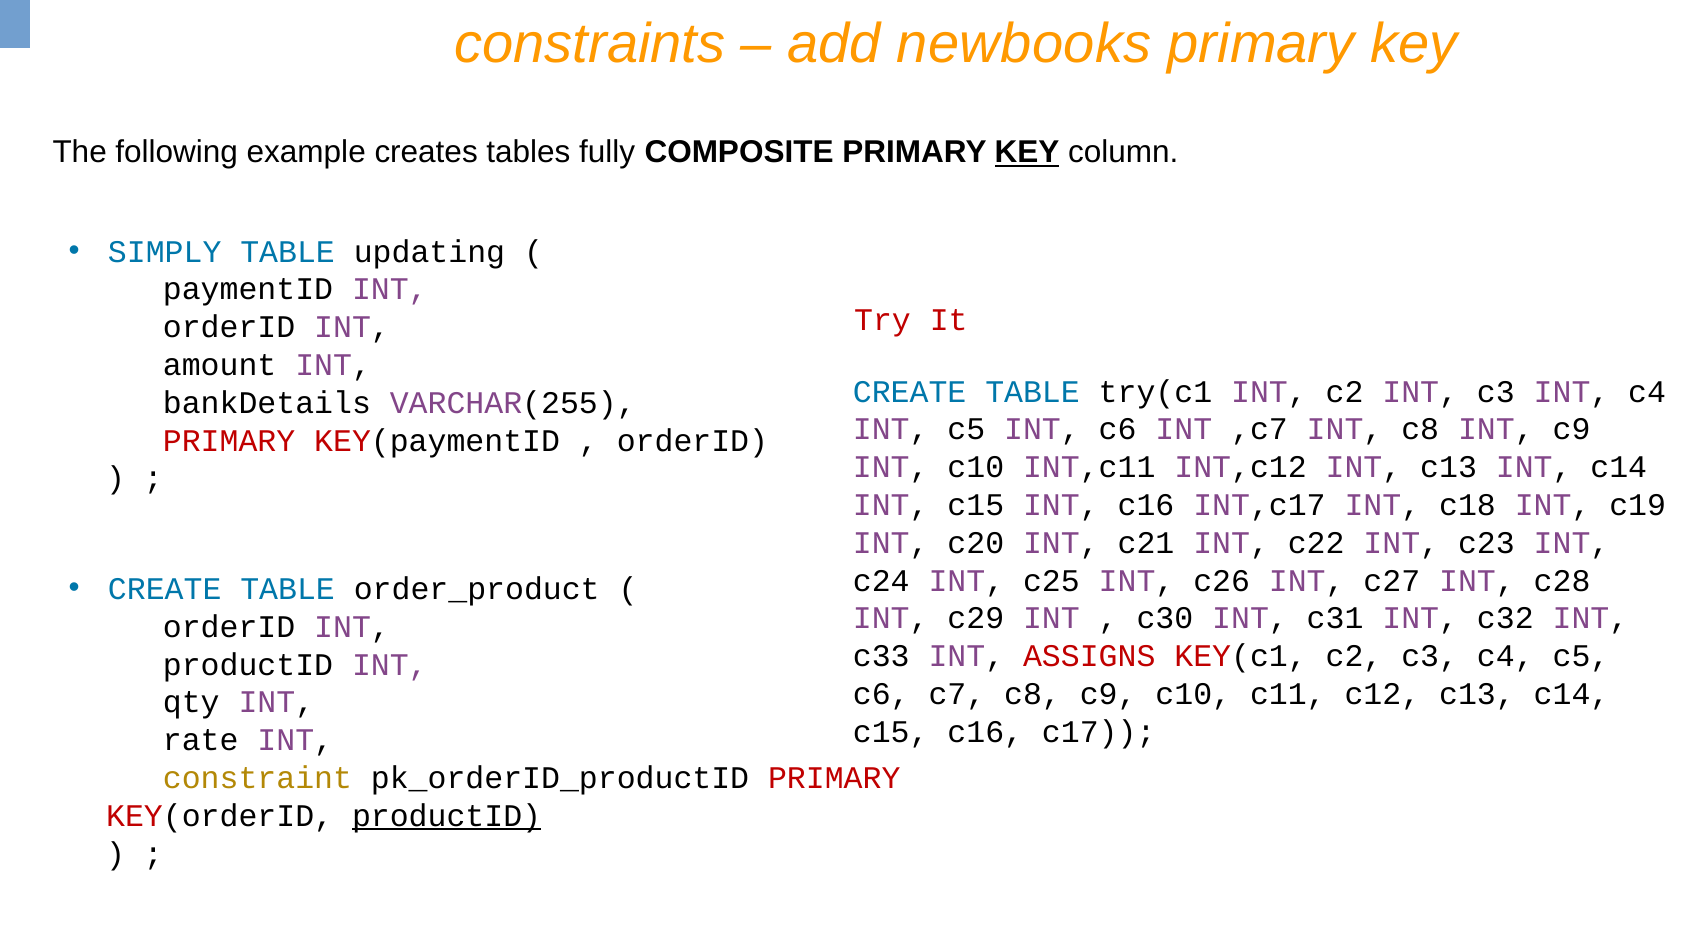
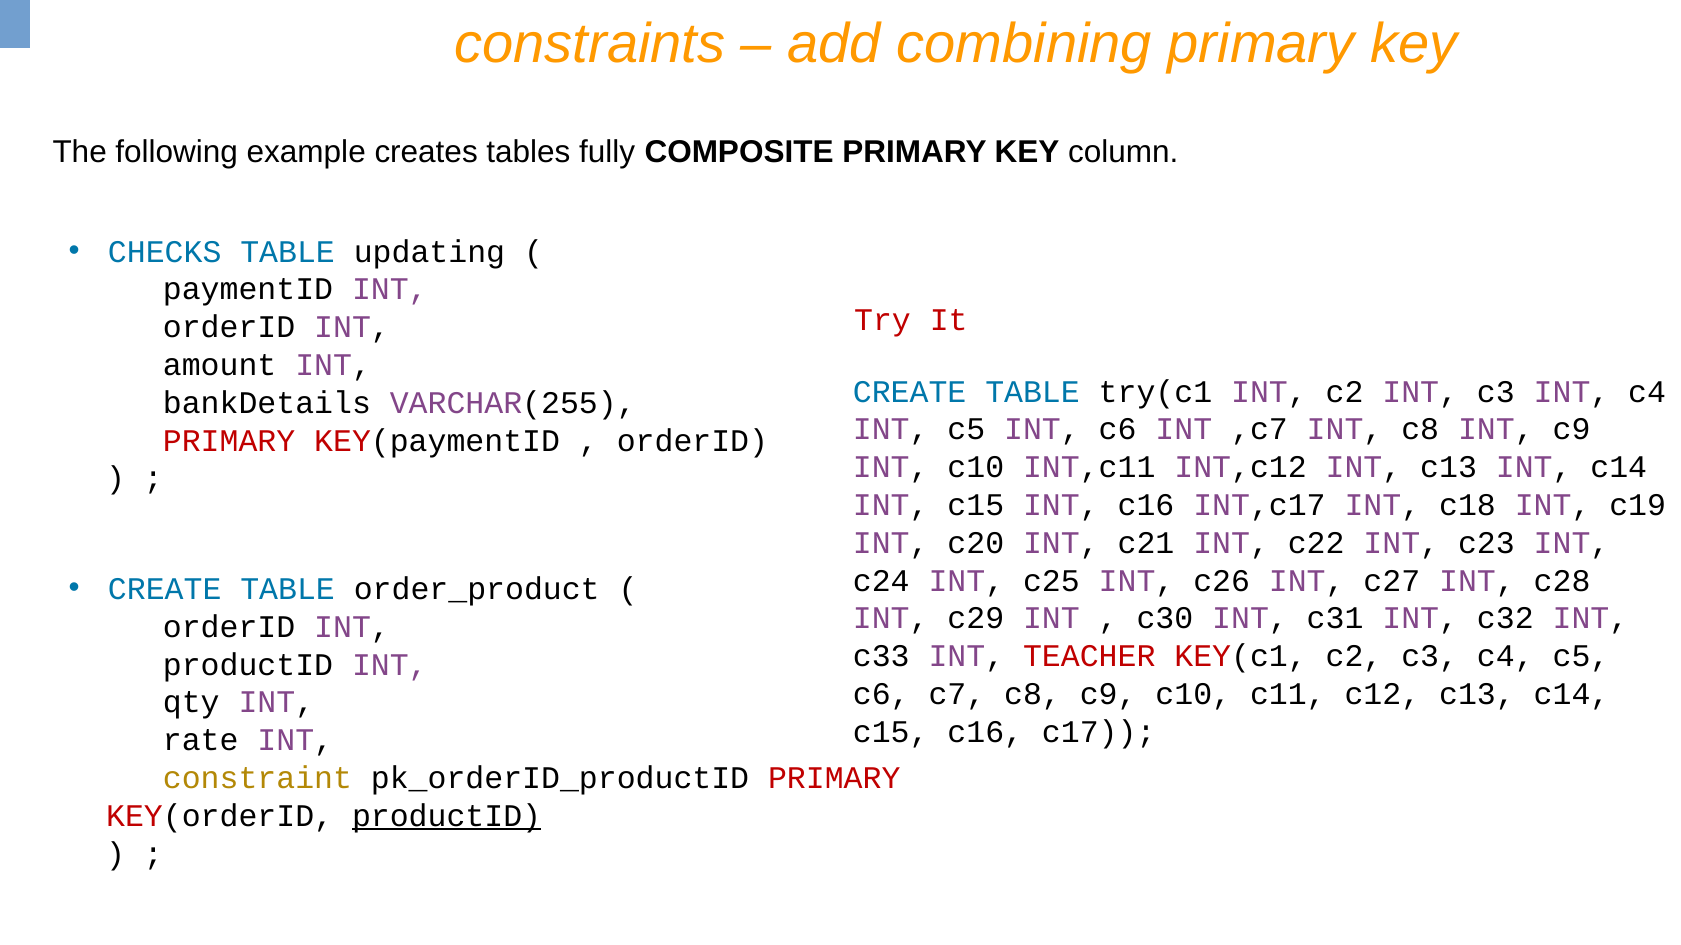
newbooks: newbooks -> combining (1024, 44)
KEY underline: present -> none (1027, 153)
SIMPLY: SIMPLY -> CHECKS (165, 252)
ASSIGNS: ASSIGNS -> TEACHER (1089, 657)
